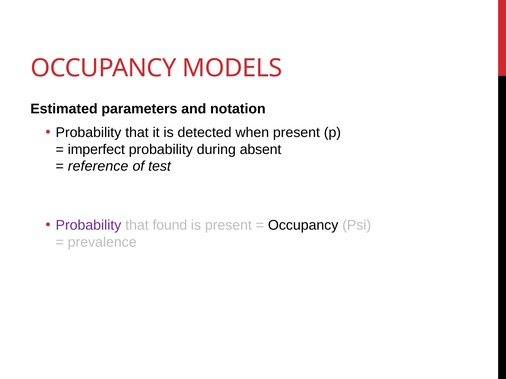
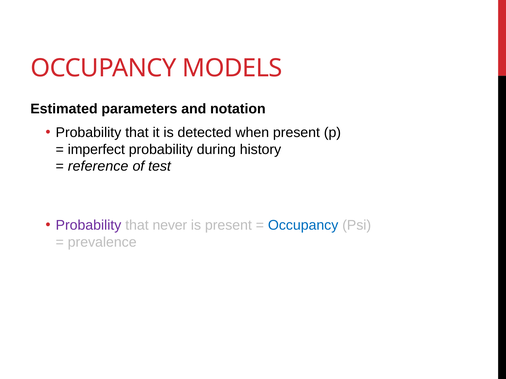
absent: absent -> history (260, 150)
found: found -> never (170, 226)
Occupancy colour: black -> blue (303, 226)
